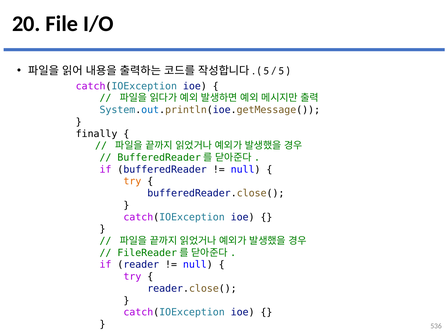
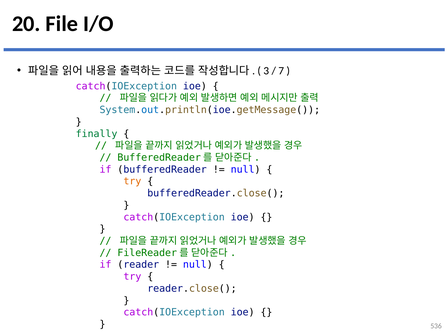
5: 5 -> 3 (266, 71)
5: 5 -> 7 (281, 71)
finally colour: black -> green (97, 134)
